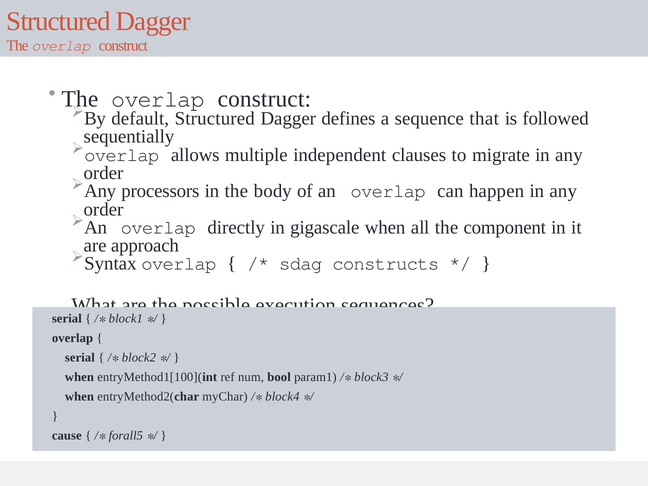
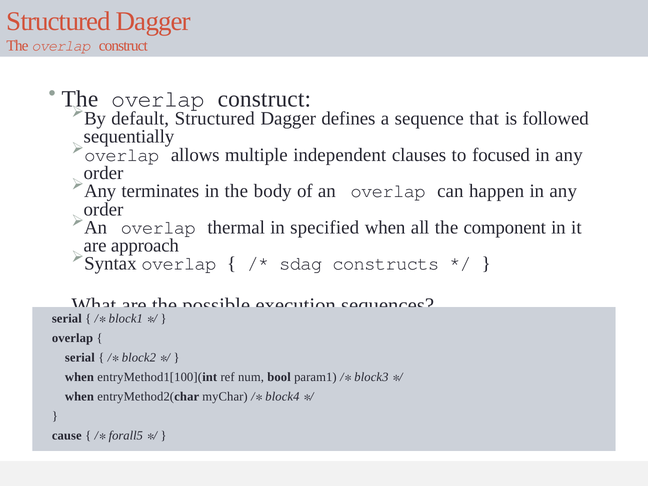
migrate: migrate -> focused (501, 155)
processors: processors -> terminates (160, 191)
directly: directly -> thermal (236, 227)
gigascale: gigascale -> specified (325, 227)
